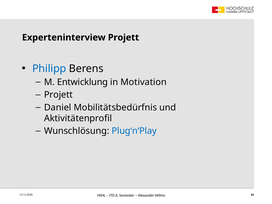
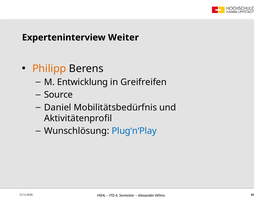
Experteninterview Projett: Projett -> Weiter (123, 37)
Philipp colour: blue -> orange (49, 69)
Motivation: Motivation -> Greifreifen (144, 82)
Projett: Projett -> Source (58, 95)
